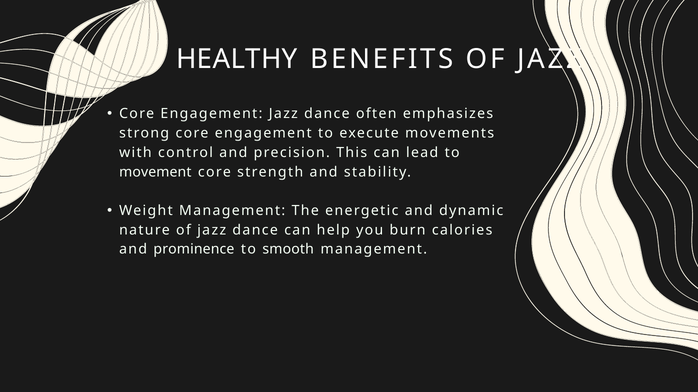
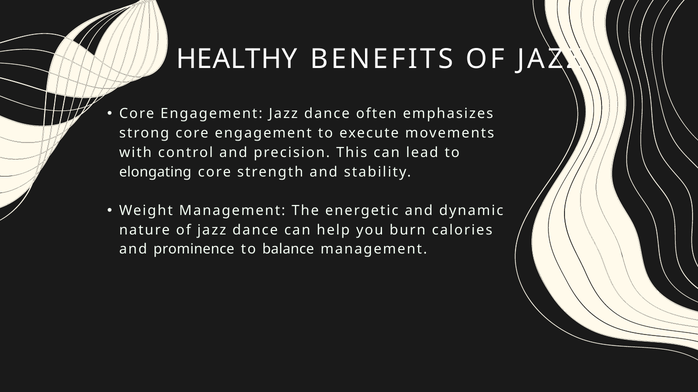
movement: movement -> elongating (155, 172)
smooth: smooth -> balance (288, 250)
